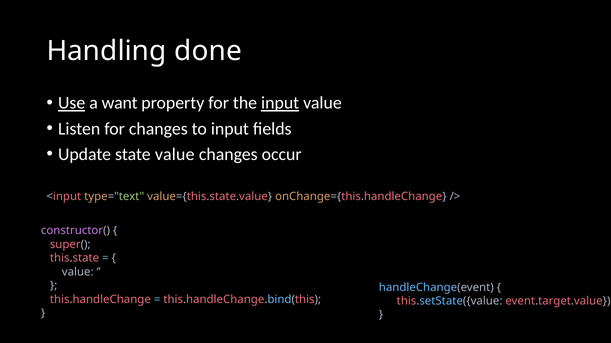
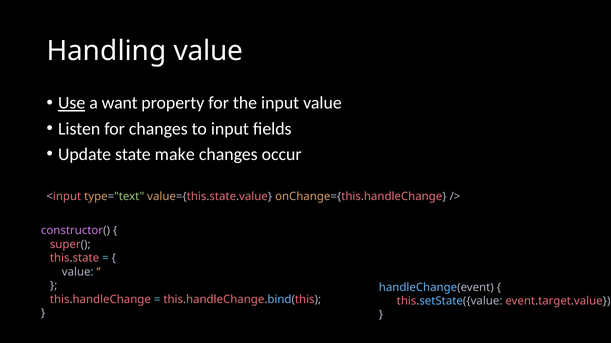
Handling done: done -> value (208, 51)
input underline: present -> none (280, 103)
state value: value -> make (175, 155)
